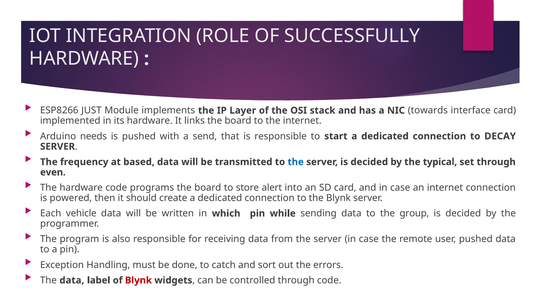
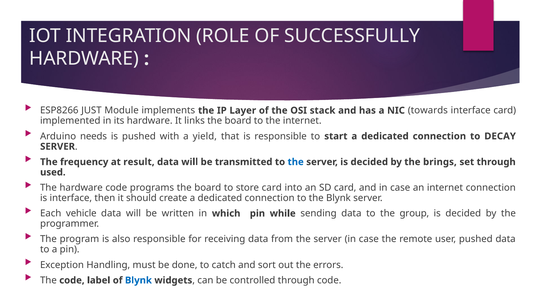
send: send -> yield (205, 136)
based: based -> result (139, 162)
typical: typical -> brings (440, 162)
even: even -> used (53, 172)
store alert: alert -> card (272, 188)
is powered: powered -> interface (71, 198)
The data: data -> code (72, 281)
Blynk colour: red -> blue (138, 281)
